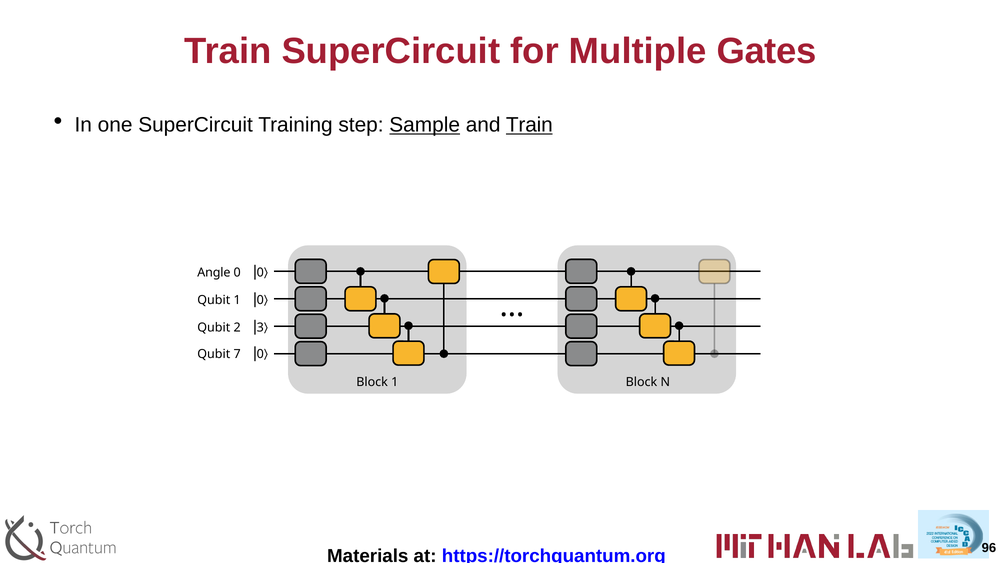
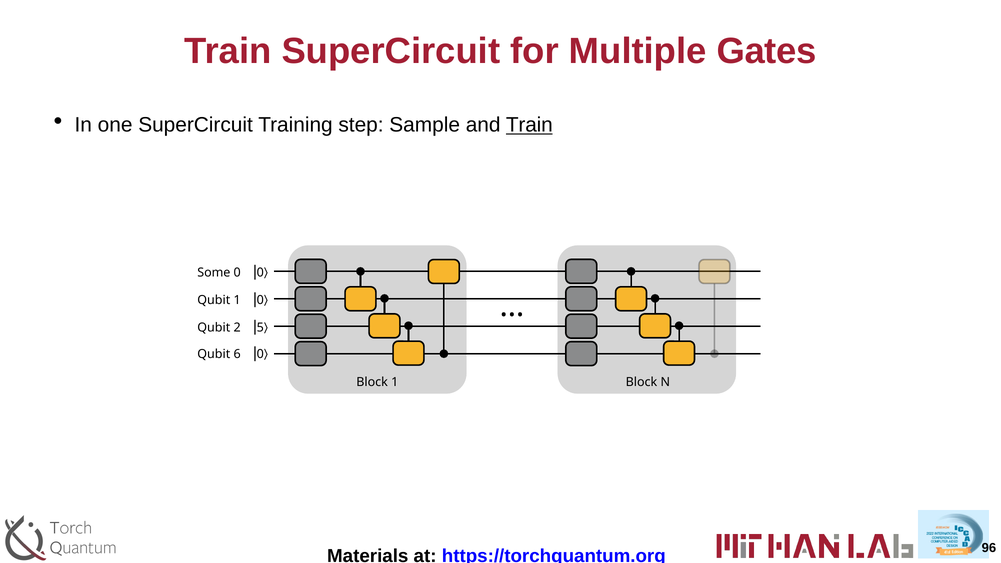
Sample underline: present -> none (425, 125)
Angle: Angle -> Some (214, 273)
3: 3 -> 5 (260, 327)
7: 7 -> 6 (237, 354)
